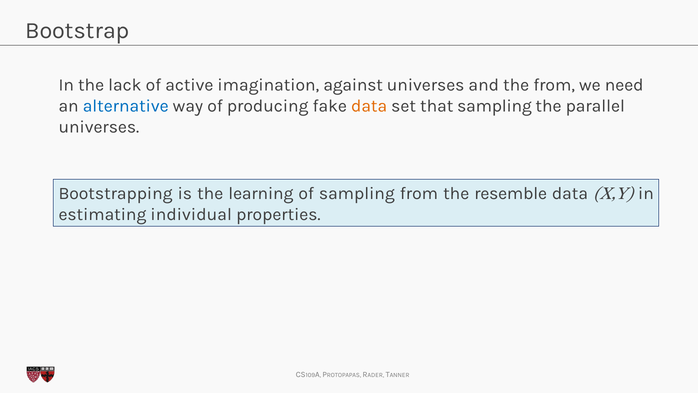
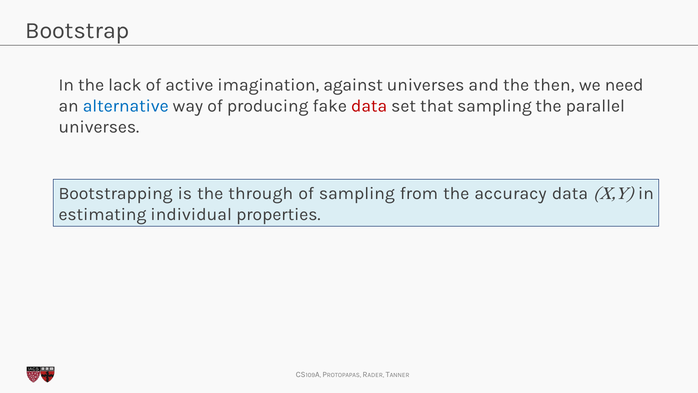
the from: from -> then (554, 85)
data colour: orange -> red (369, 106)
learning: learning -> through (261, 193)
resemble: resemble -> accuracy (510, 193)
